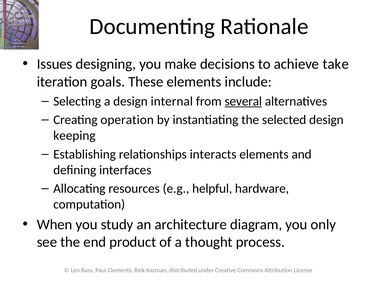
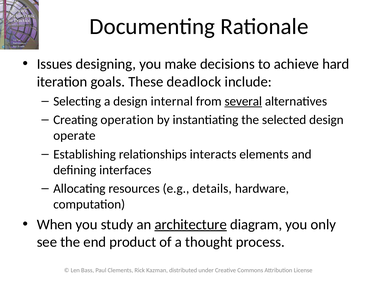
take: take -> hard (336, 64)
These elements: elements -> deadlock (194, 82)
keeping: keeping -> operate (74, 135)
helpful: helpful -> details (212, 188)
architecture underline: none -> present (191, 224)
